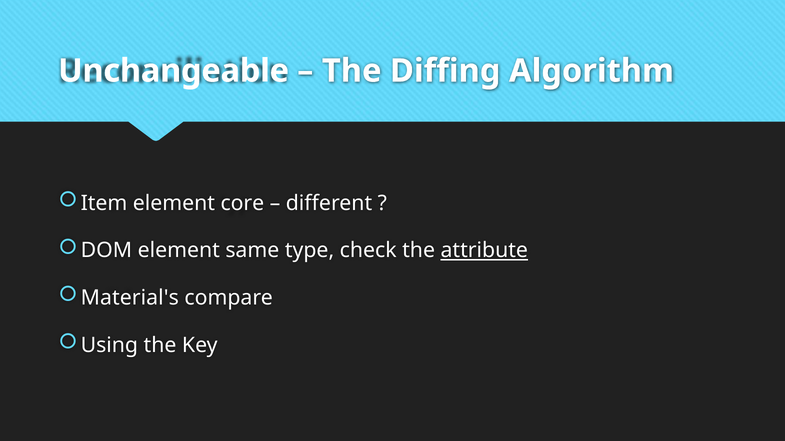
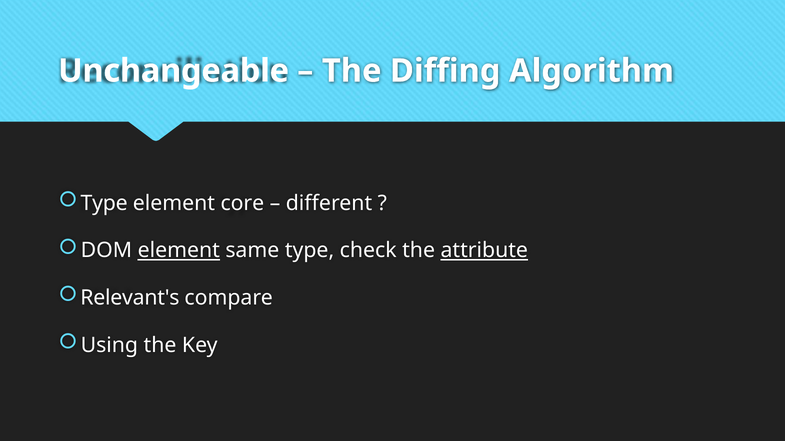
Item: Item -> Type (104, 203)
element underline: none -> present (179, 251)
Material's: Material's -> Relevant's (130, 298)
